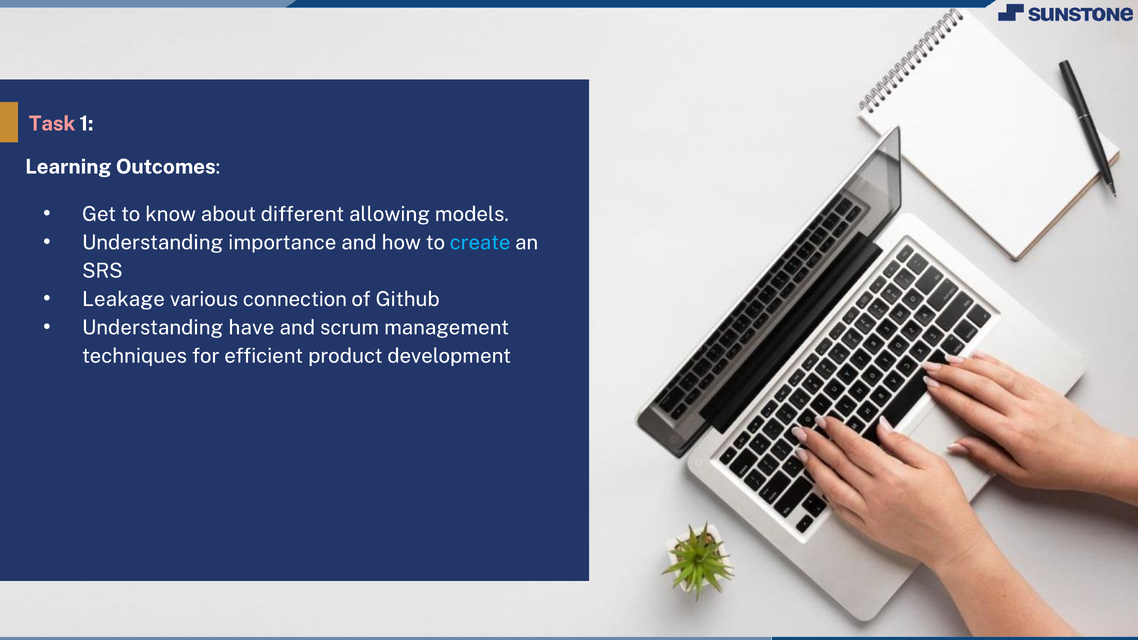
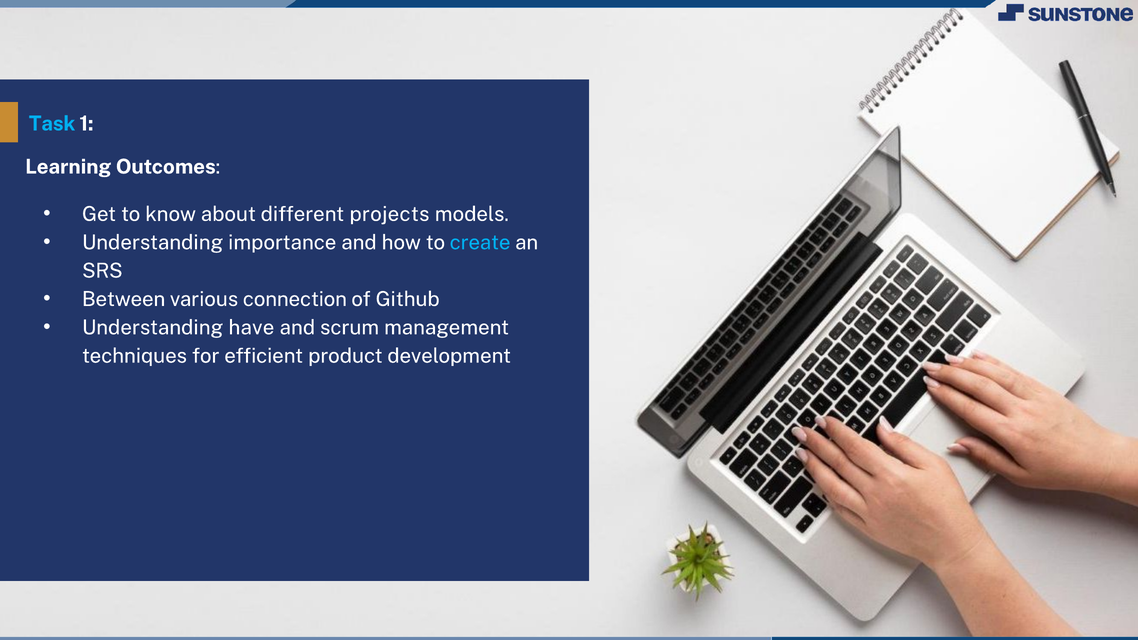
Task colour: pink -> light blue (52, 124)
allowing: allowing -> projects (389, 214)
Leakage: Leakage -> Between (124, 299)
